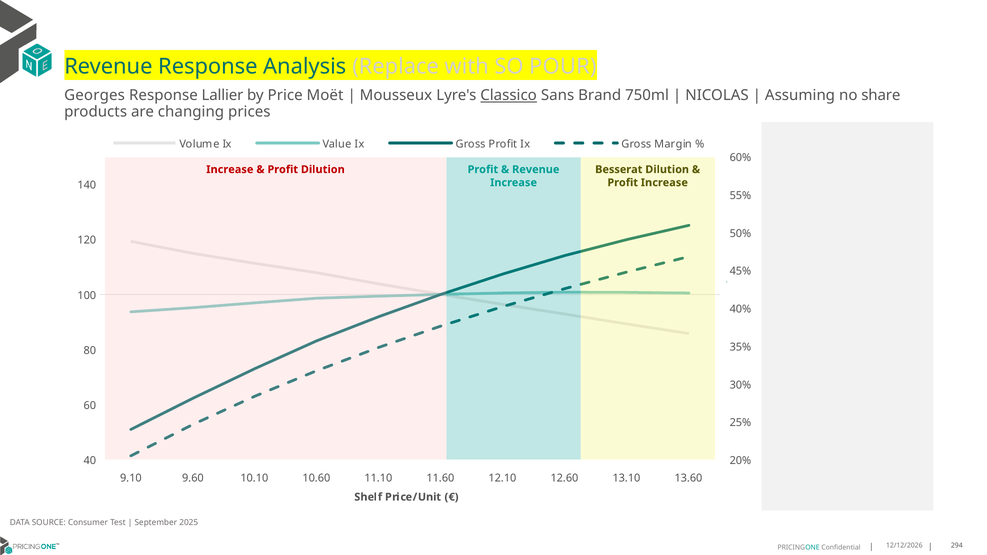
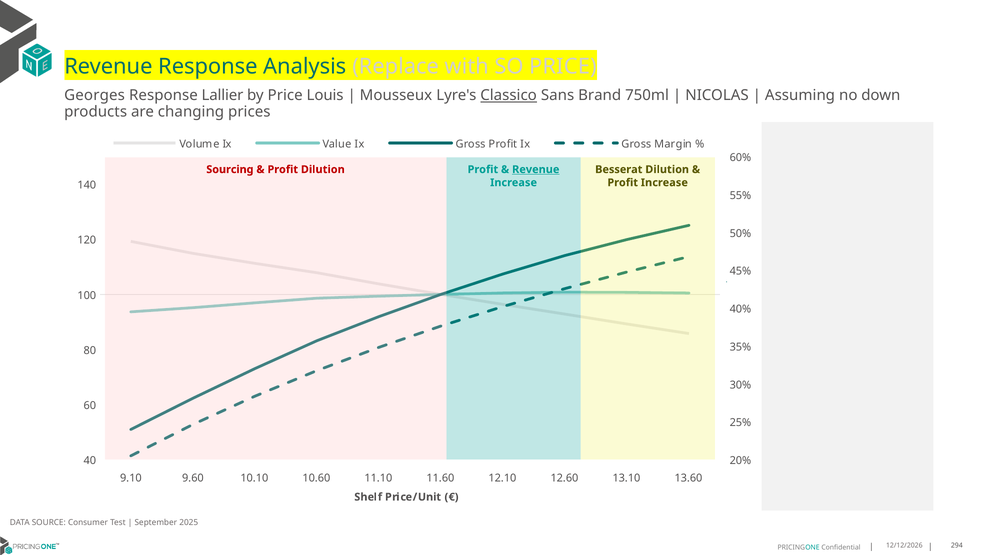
SO POUR: POUR -> PRICE (563, 66)
Moët: Moët -> Louis (325, 96)
share: share -> down (881, 96)
Increase: Increase -> Sourcing (230, 170)
Revenue underline: none -> present (536, 170)
